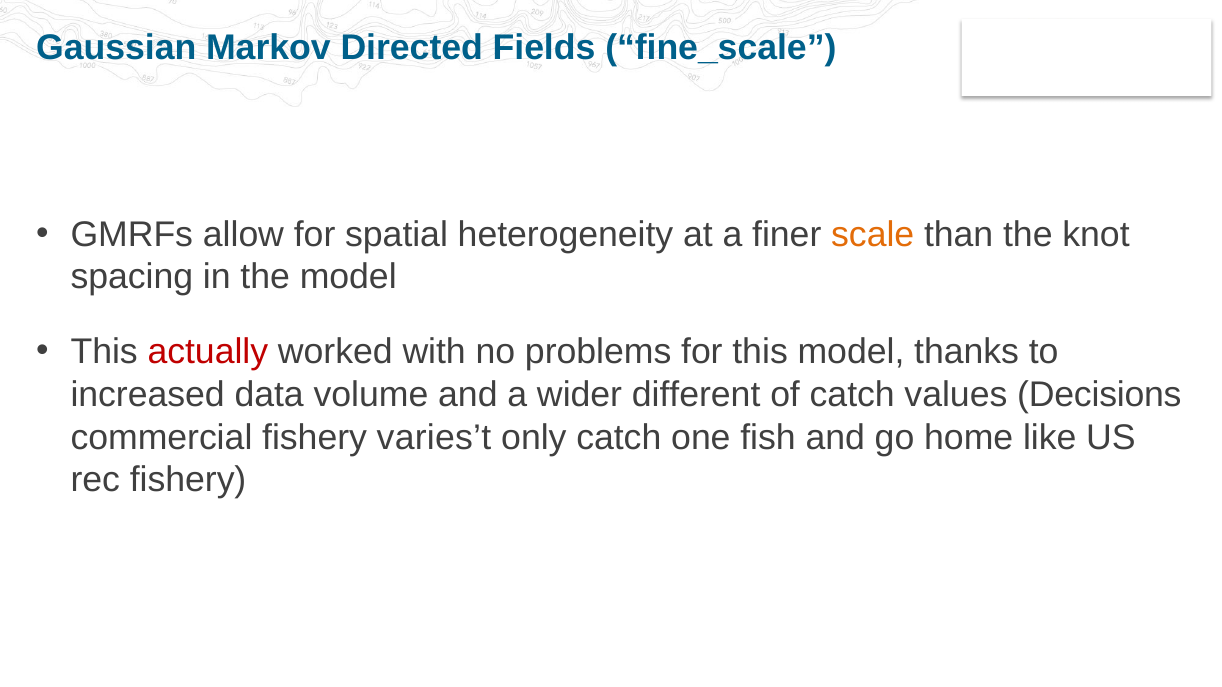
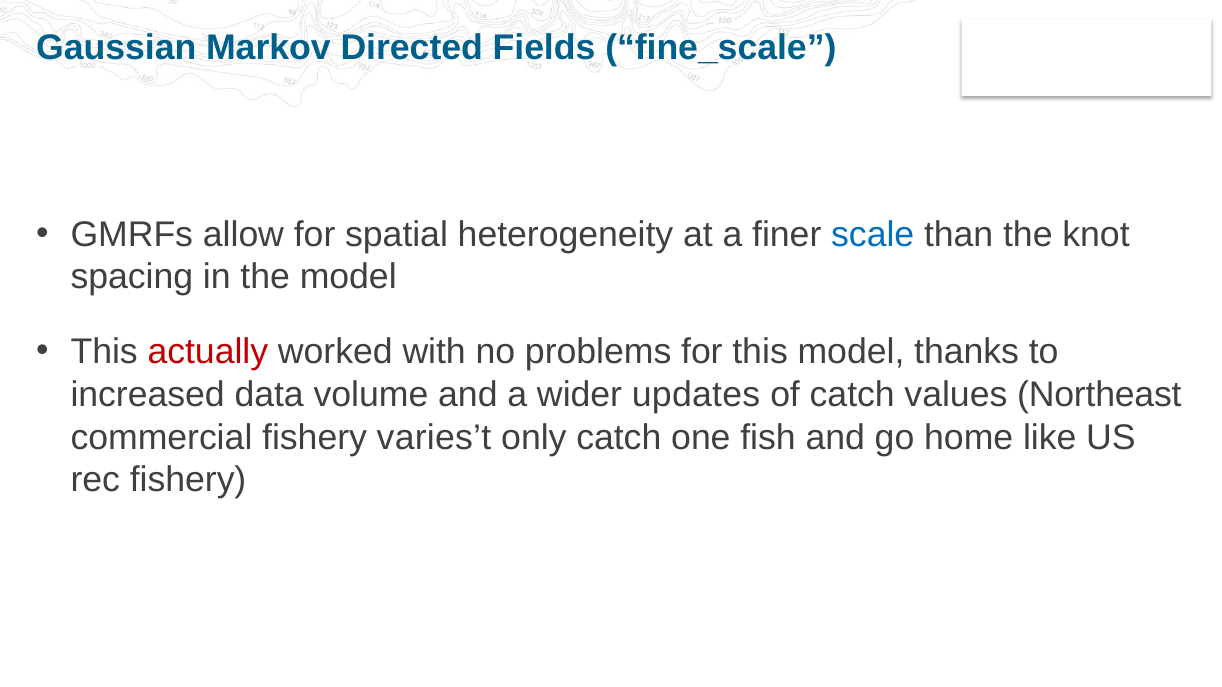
scale colour: orange -> blue (873, 235)
different: different -> updates (696, 395)
Decisions: Decisions -> Northeast (1099, 395)
